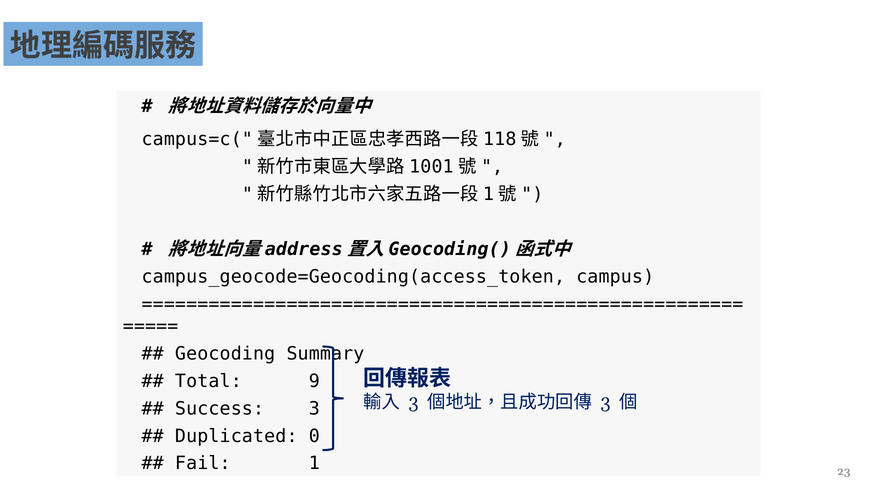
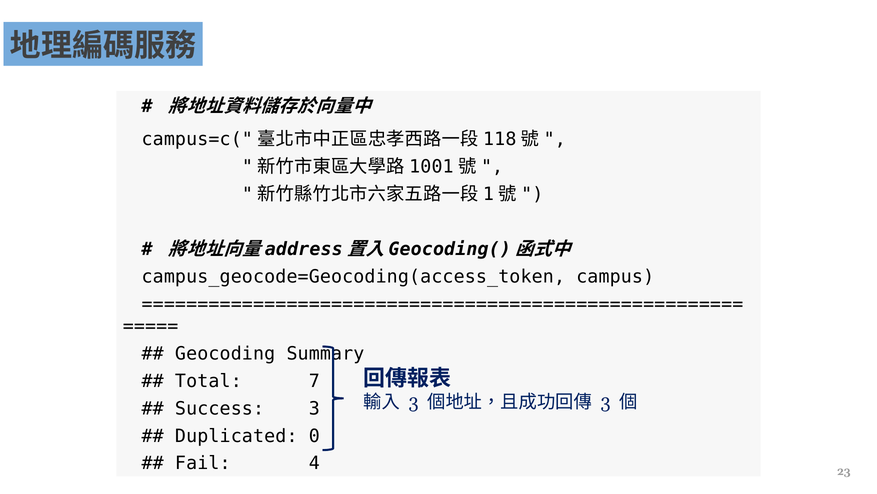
9: 9 -> 7 (314, 381)
1: 1 -> 4 (314, 463)
